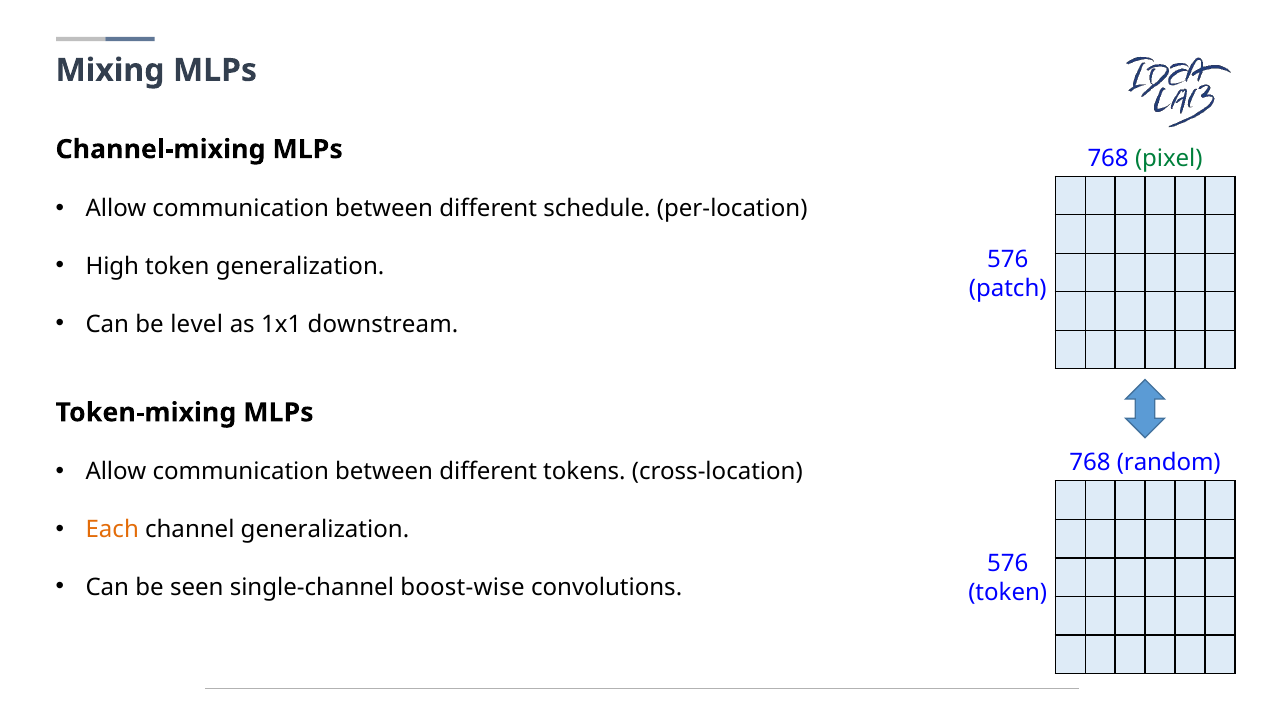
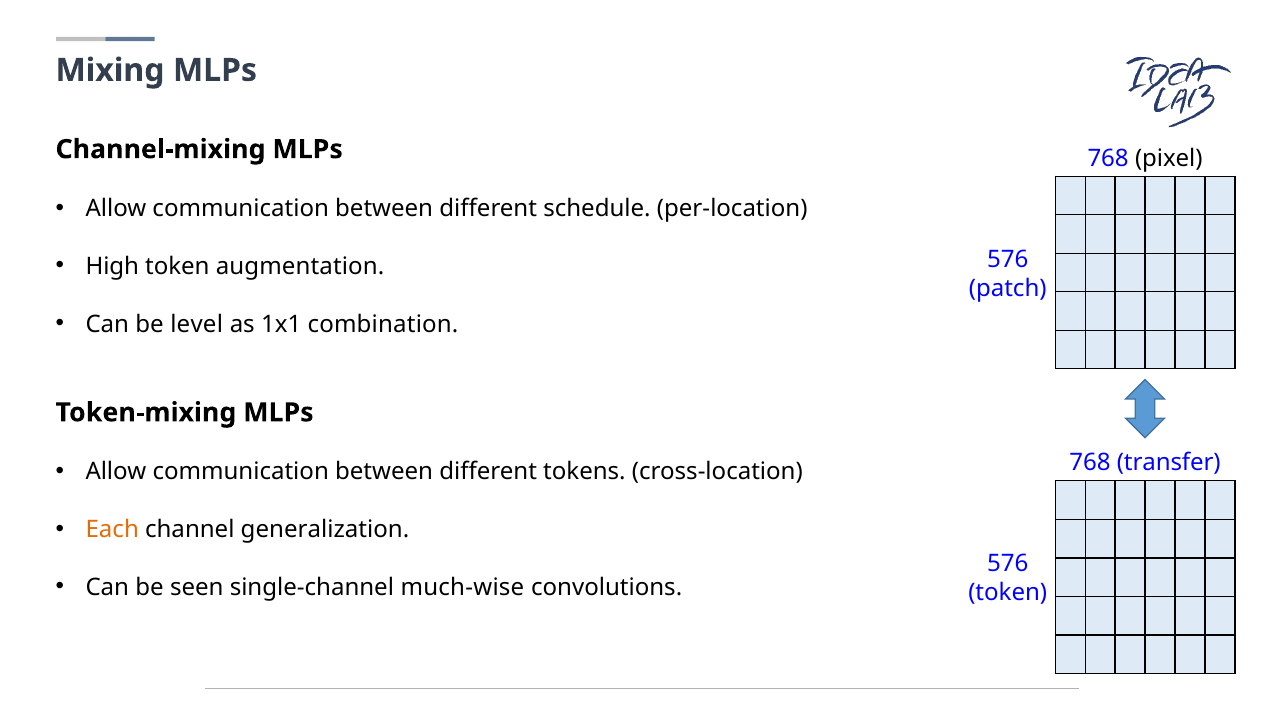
pixel colour: green -> black (1169, 158)
token generalization: generalization -> augmentation (300, 266)
downstream: downstream -> combination (383, 324)
random: random -> transfer (1169, 463)
boost-wise: boost-wise -> much-wise (462, 587)
